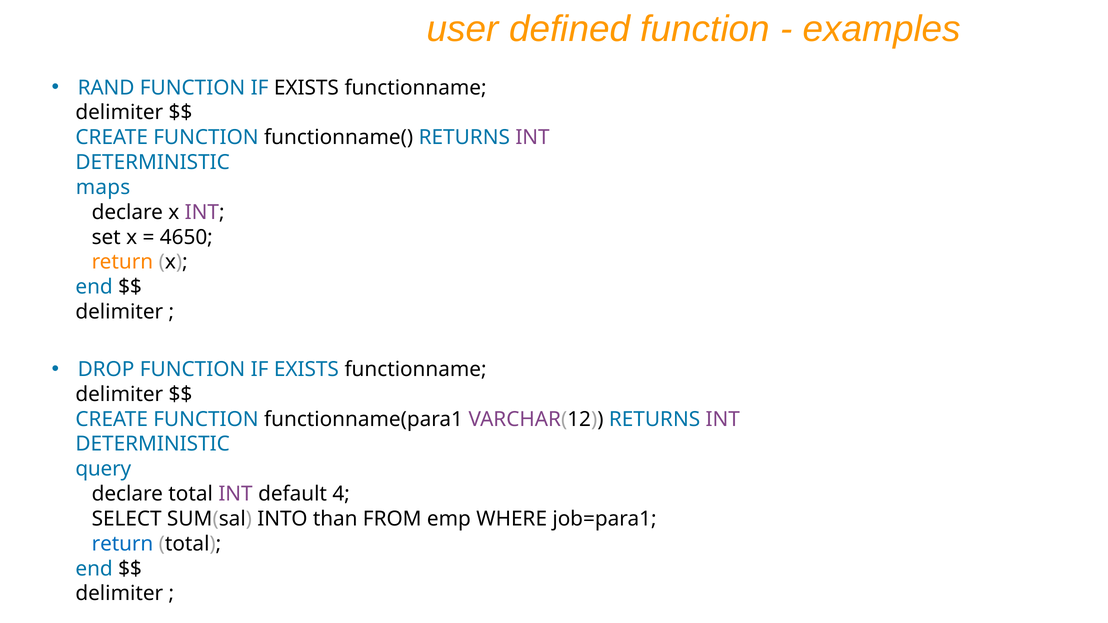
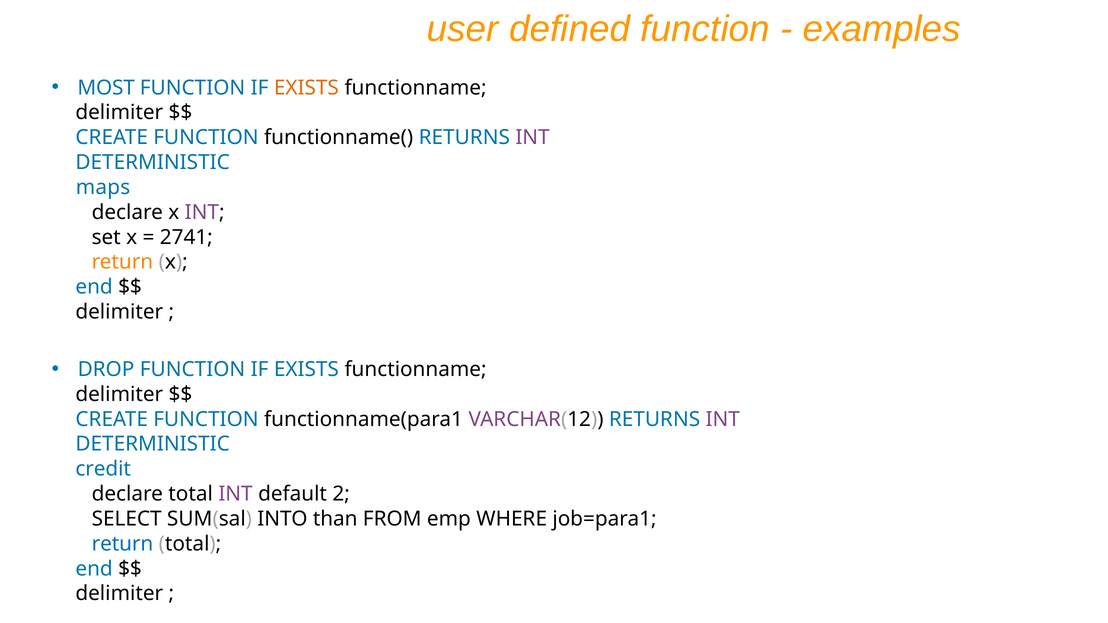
RAND: RAND -> MOST (106, 88)
EXISTS colour: black -> orange (306, 88)
4650: 4650 -> 2741 (186, 237)
query: query -> credit (103, 469)
4: 4 -> 2 (341, 494)
